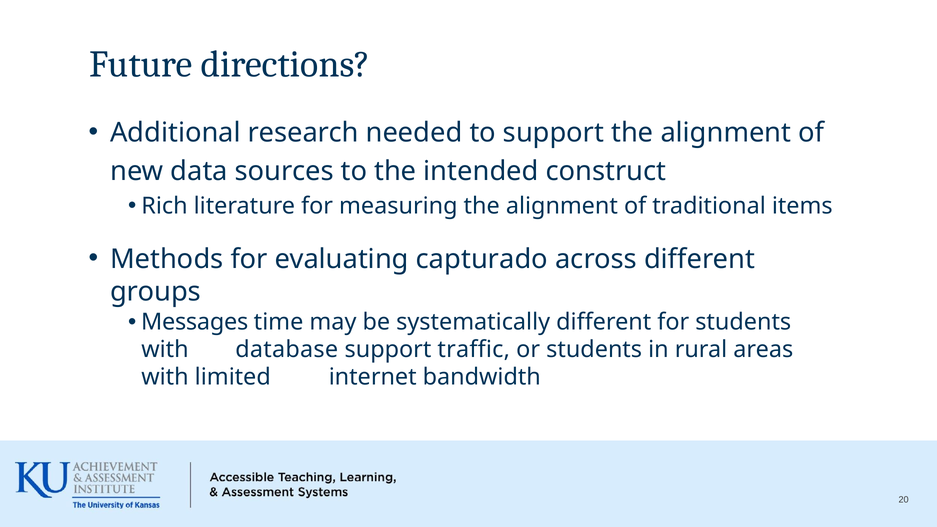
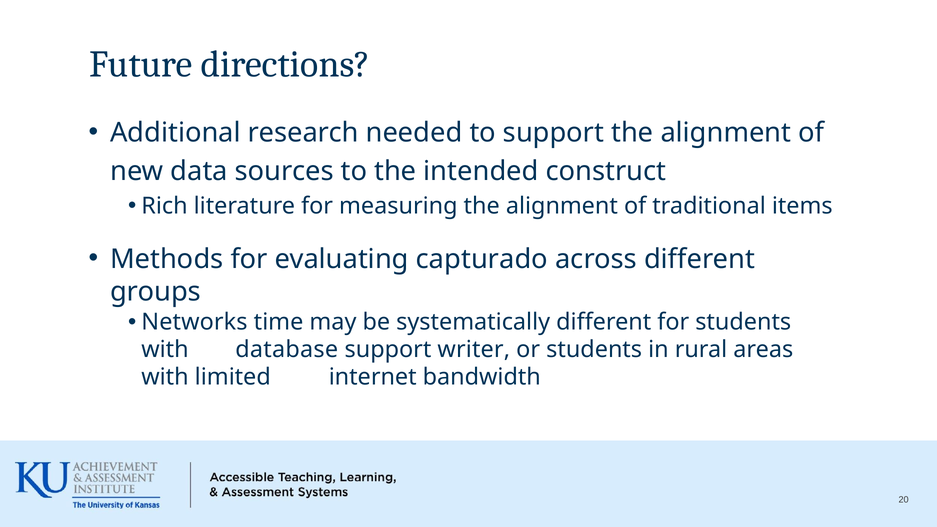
Messages: Messages -> Networks (194, 322)
traffic: traffic -> writer (474, 349)
